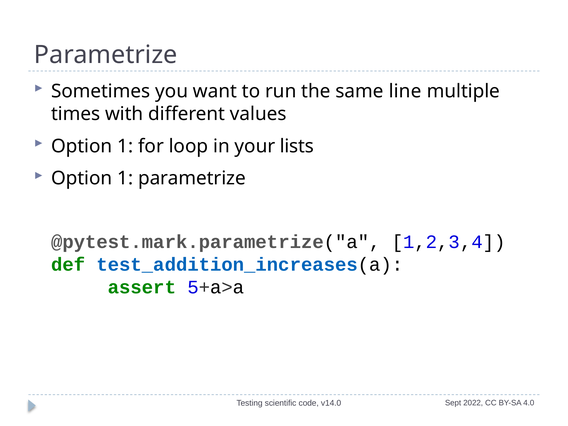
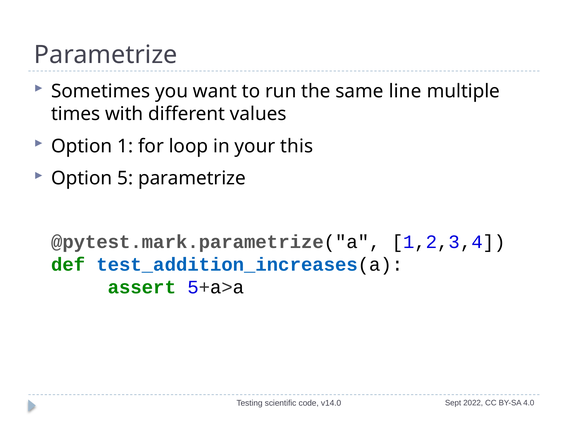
lists: lists -> this (297, 146)
1: 1 -> 5 (125, 178)
